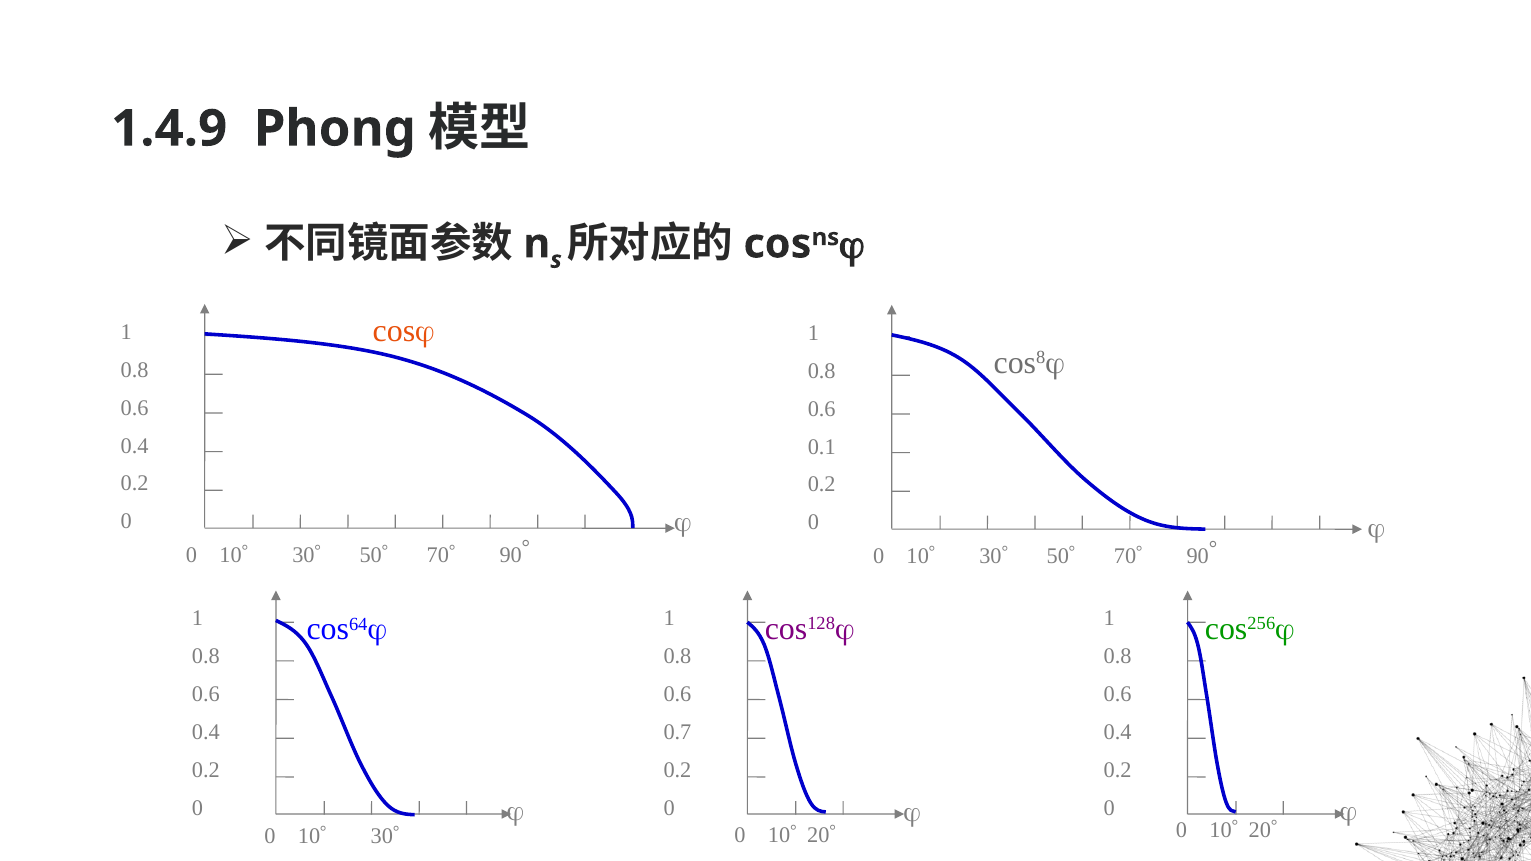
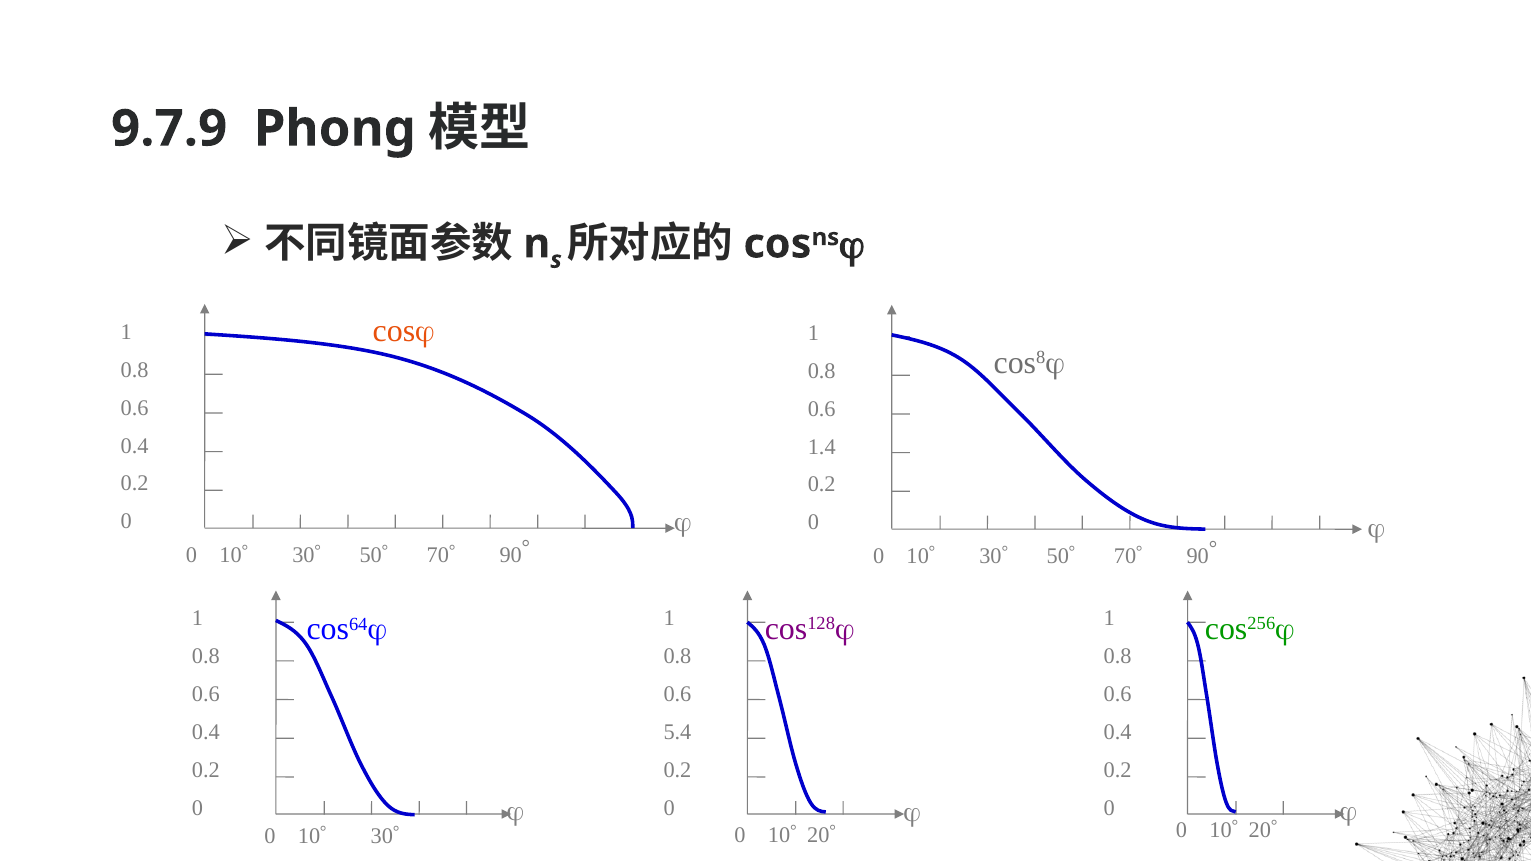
1.4.9: 1.4.9 -> 9.7.9 (169, 129)
0.1: 0.1 -> 1.4 (822, 447)
0.7: 0.7 -> 5.4 (677, 732)
